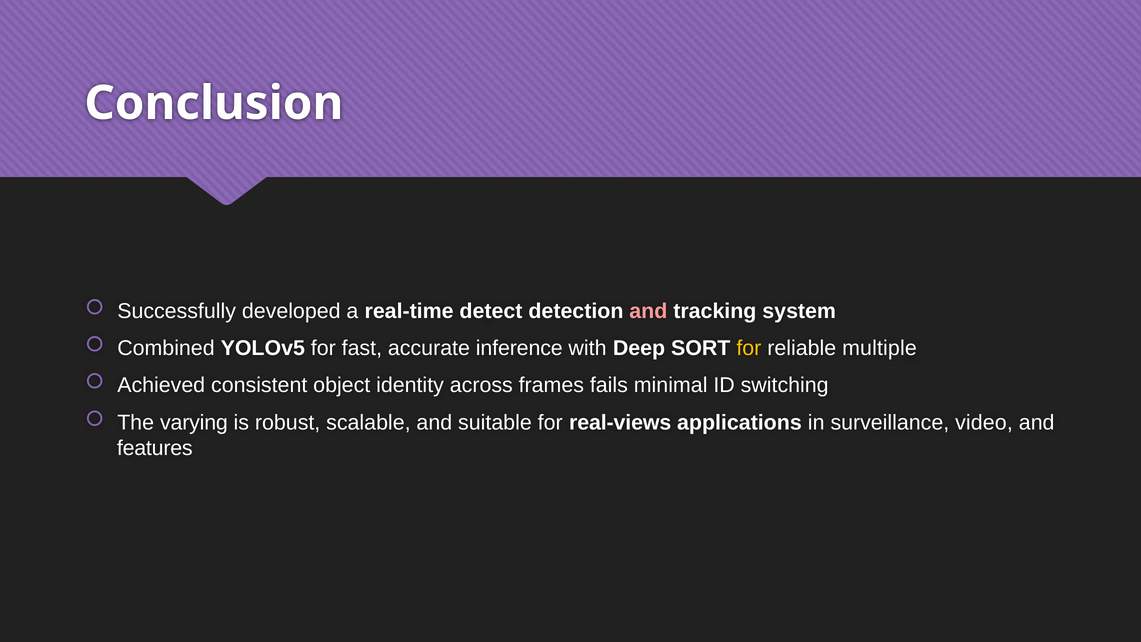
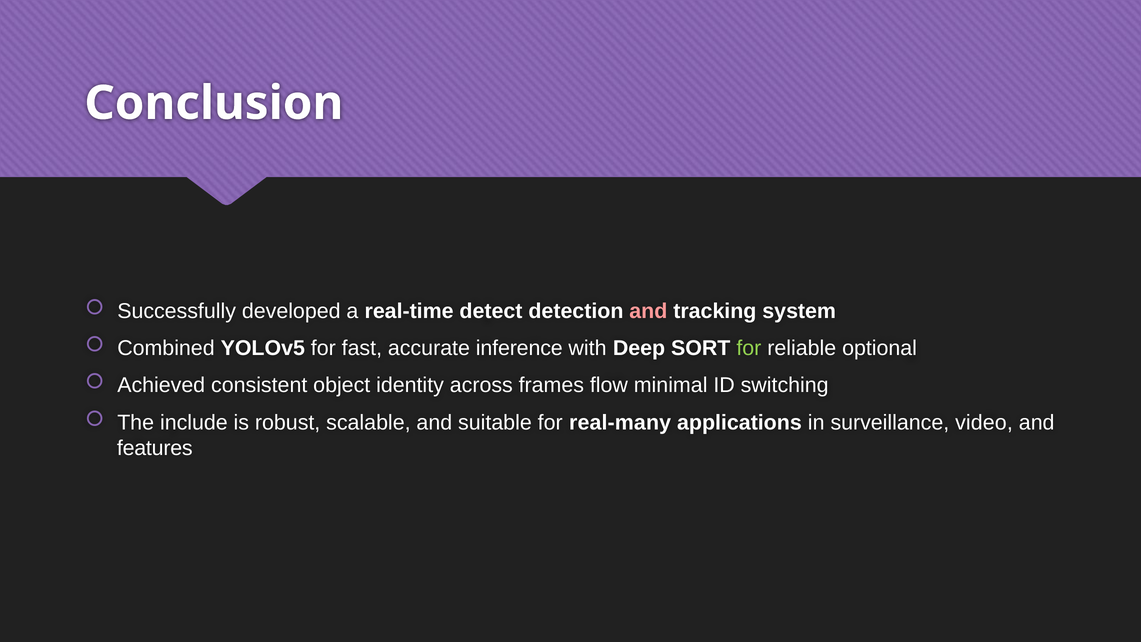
for colour: yellow -> light green (749, 348)
multiple: multiple -> optional (880, 348)
fails: fails -> flow (609, 385)
varying: varying -> include (194, 422)
real-views: real-views -> real-many (620, 422)
